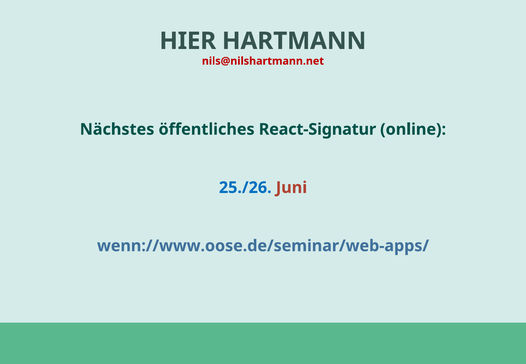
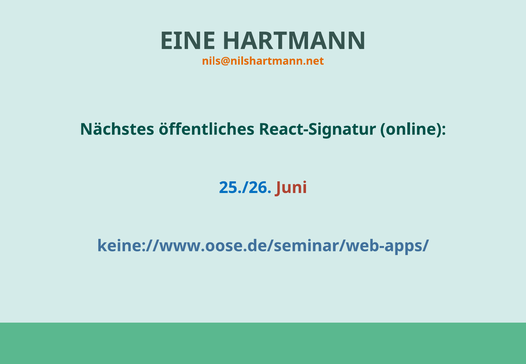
HIER: HIER -> EINE (188, 41)
nils@nilshartmann.net colour: red -> orange (263, 61)
wenn://www.oose.de/seminar/web-apps/: wenn://www.oose.de/seminar/web-apps/ -> keine://www.oose.de/seminar/web-apps/ (263, 246)
